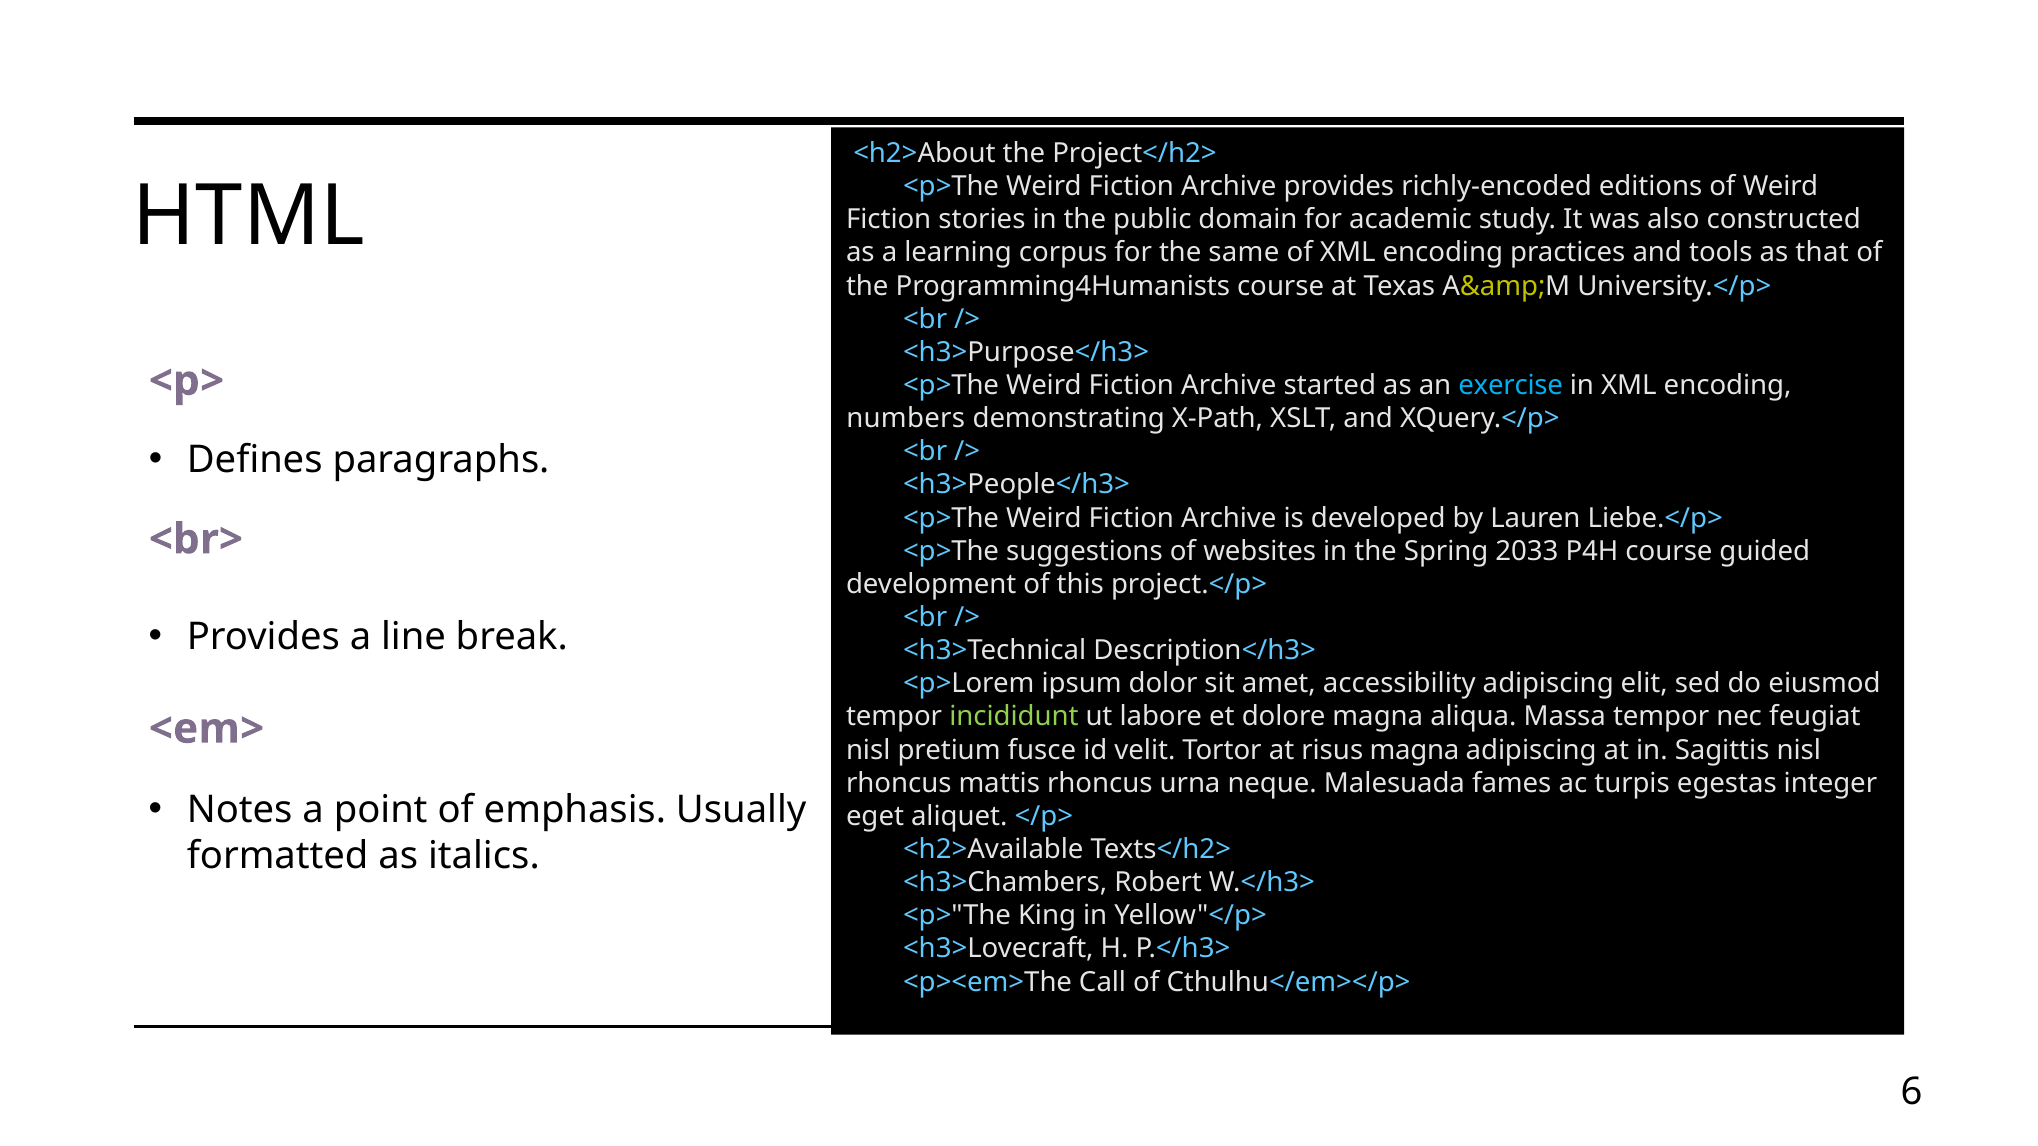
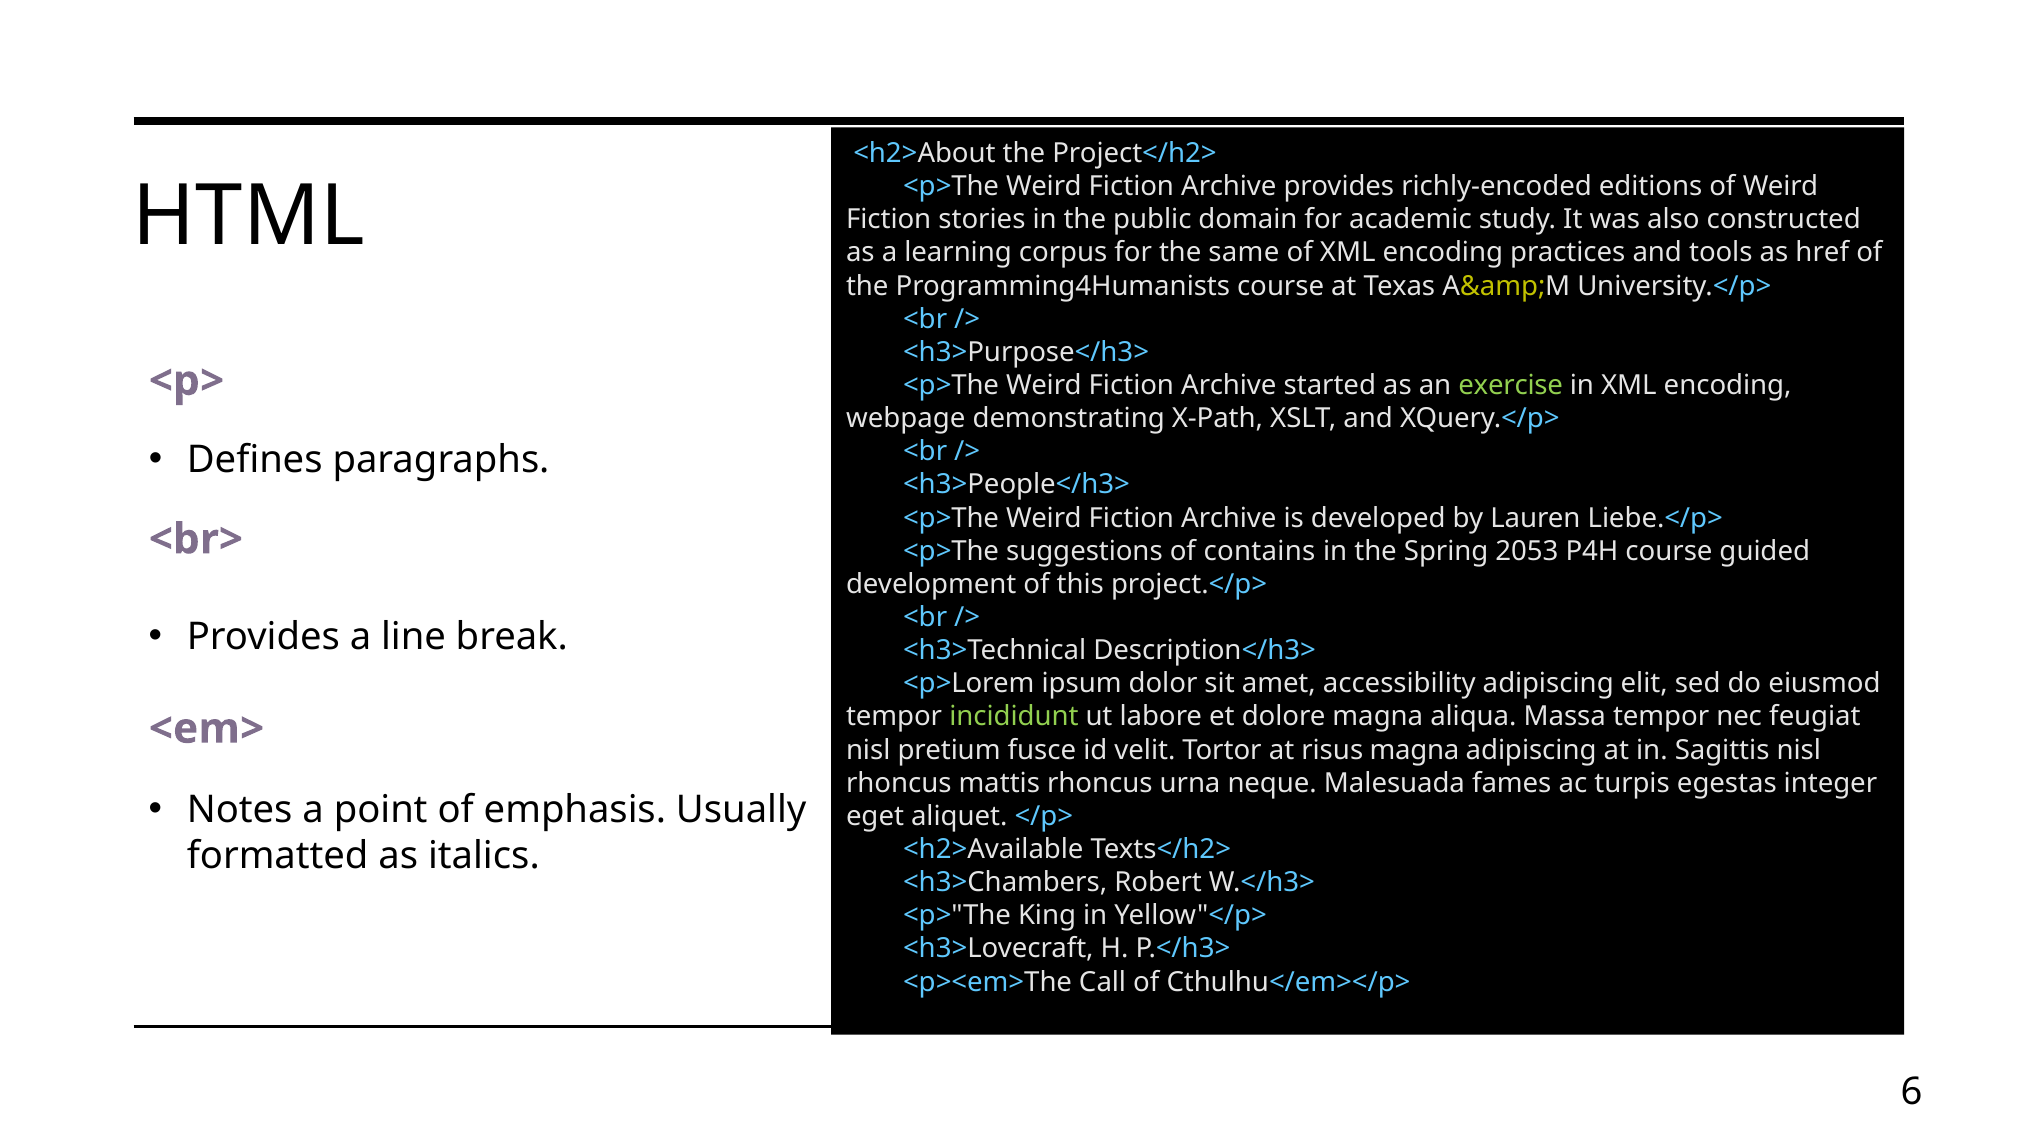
that: that -> href (1822, 253)
exercise colour: light blue -> light green (1511, 385)
numbers: numbers -> webpage (906, 419)
websites: websites -> contains (1259, 551)
2033: 2033 -> 2053 (1527, 551)
